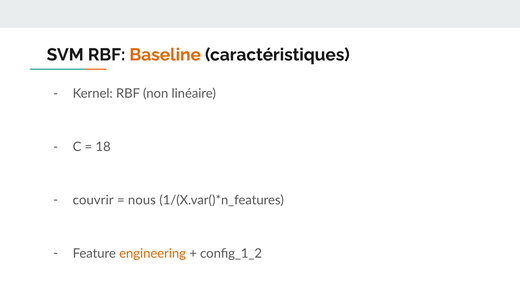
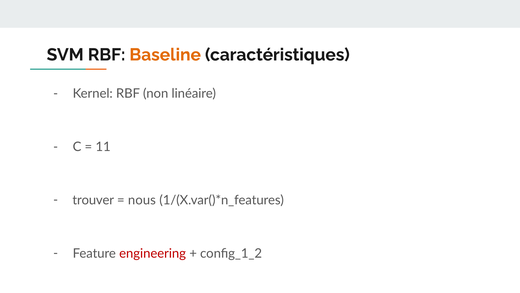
18: 18 -> 11 (103, 147)
couvrir: couvrir -> trouver (93, 200)
engineering colour: orange -> red (153, 253)
